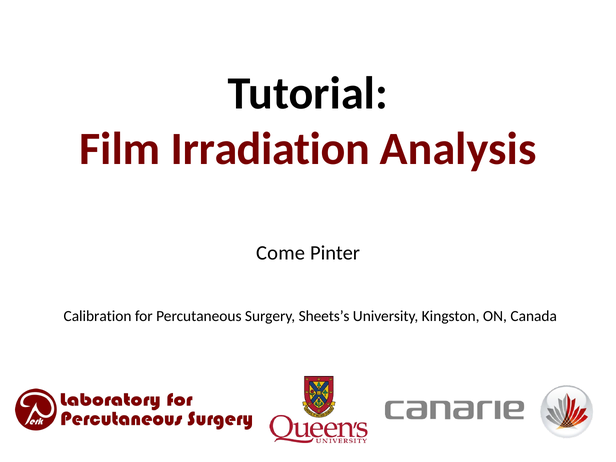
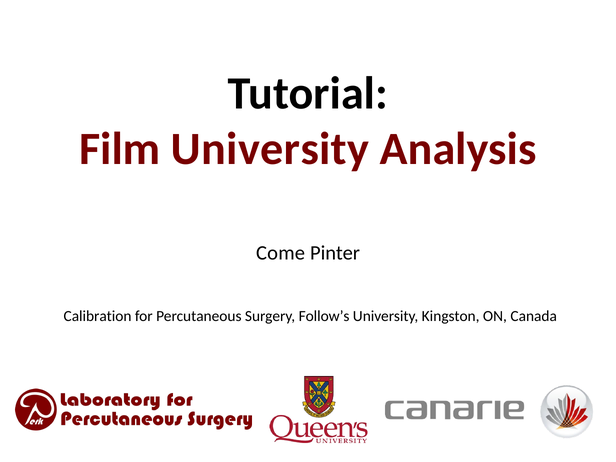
Film Irradiation: Irradiation -> University (270, 149)
Sheets’s: Sheets’s -> Follow’s (324, 316)
